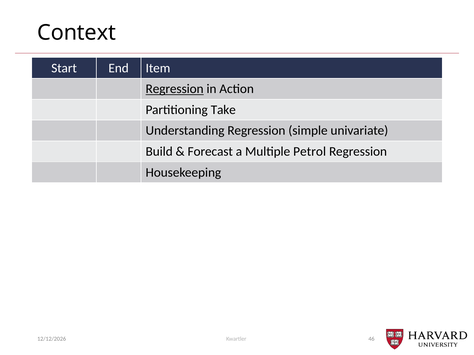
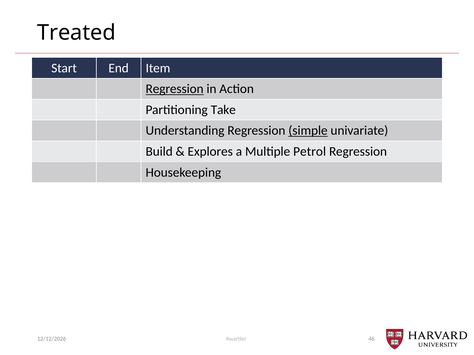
Context: Context -> Treated (76, 33)
simple underline: none -> present (308, 131)
Forecast: Forecast -> Explores (210, 152)
